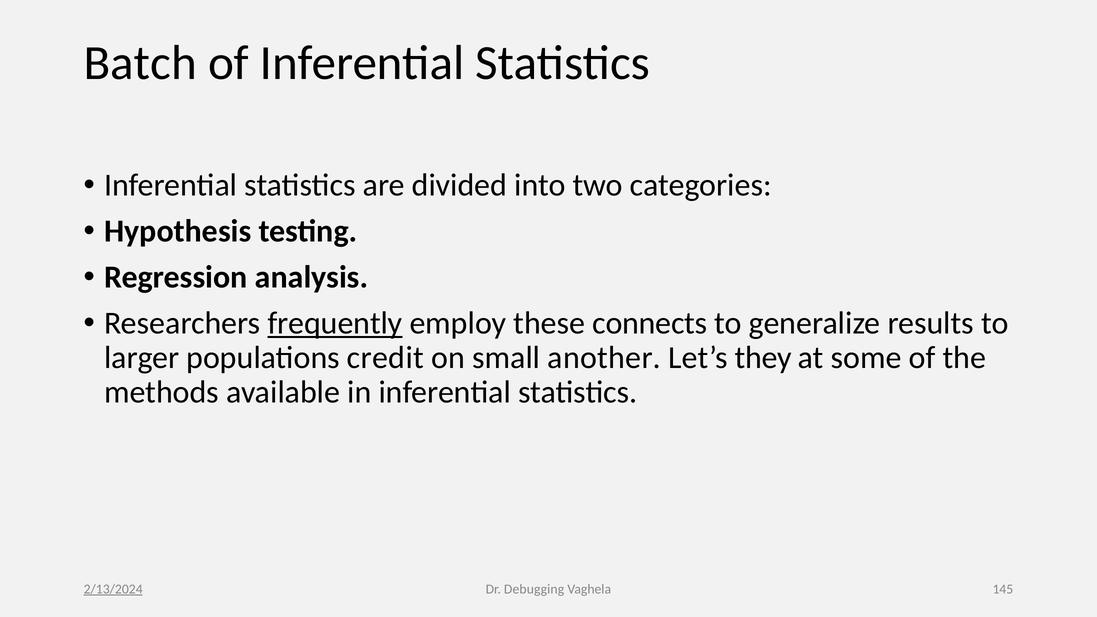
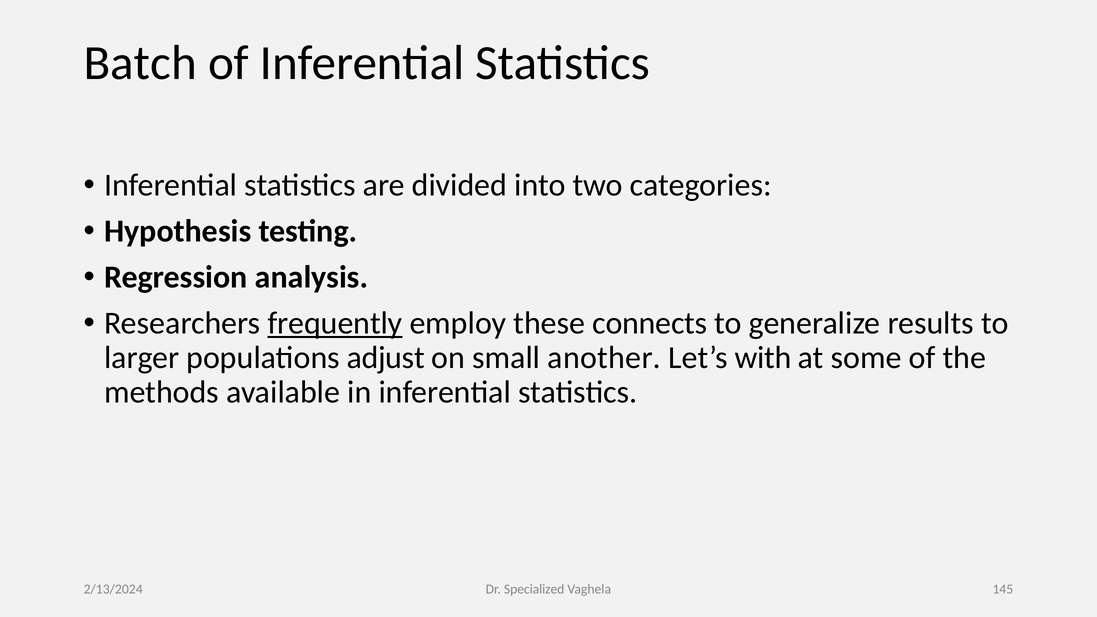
credit: credit -> adjust (386, 358)
they: they -> with (763, 358)
2/13/2024 underline: present -> none (113, 589)
Debugging: Debugging -> Specialized (534, 589)
